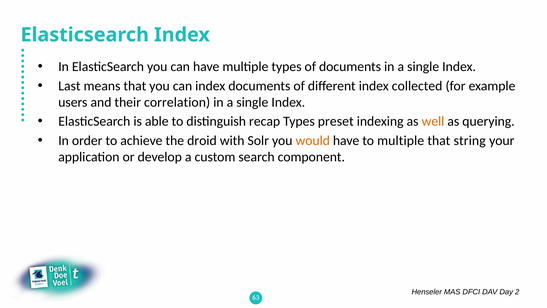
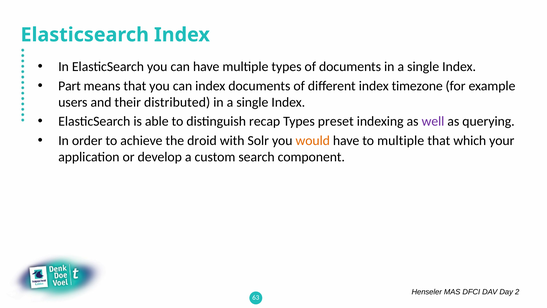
Last: Last -> Part (69, 86)
collected: collected -> timezone (417, 86)
correlation: correlation -> distributed (177, 102)
well colour: orange -> purple (433, 121)
string: string -> which (470, 141)
